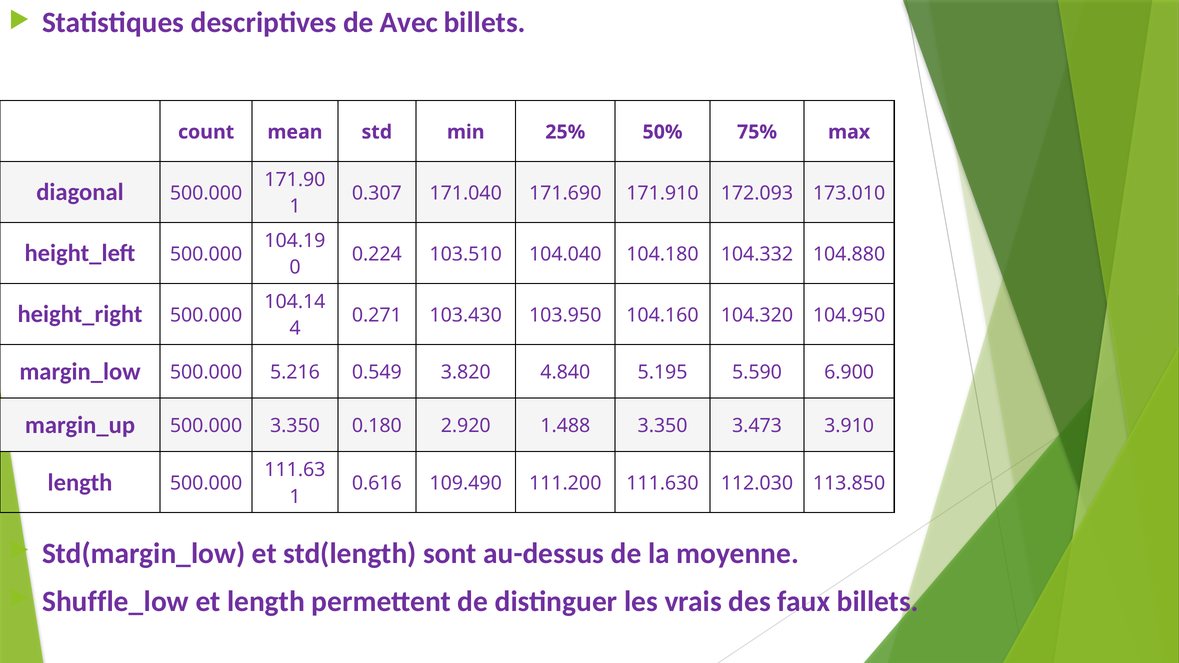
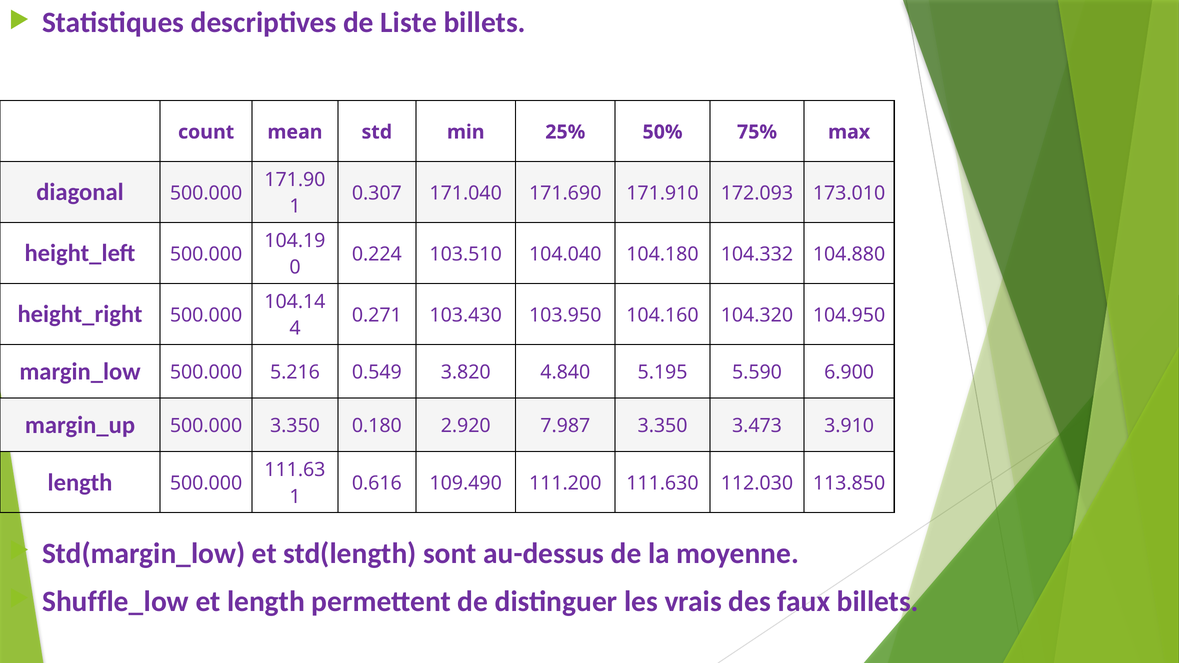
Avec: Avec -> Liste (409, 23)
1.488: 1.488 -> 7.987 (565, 426)
